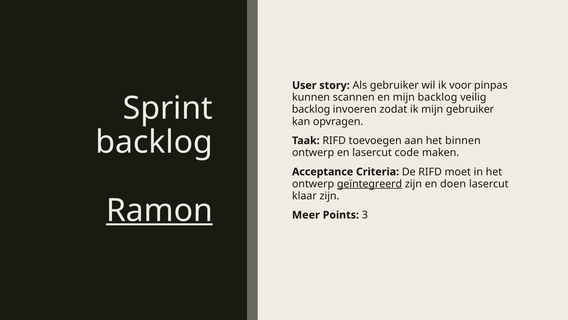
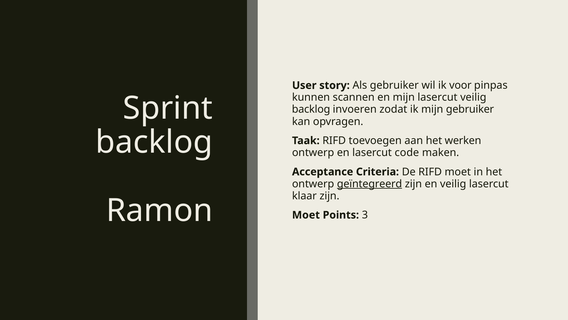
mijn backlog: backlog -> lasercut (437, 97)
binnen: binnen -> werken (463, 140)
en doen: doen -> veilig (453, 184)
Ramon underline: present -> none (159, 210)
Meer: Meer -> Moet (306, 215)
